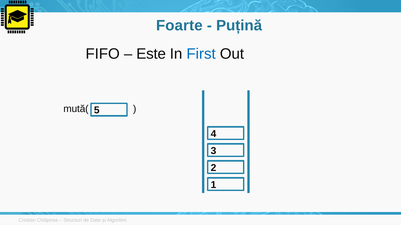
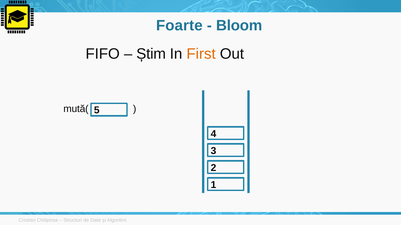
Puțină: Puțină -> Bloom (239, 26)
Este: Este -> Știm (151, 54)
First colour: blue -> orange (201, 54)
